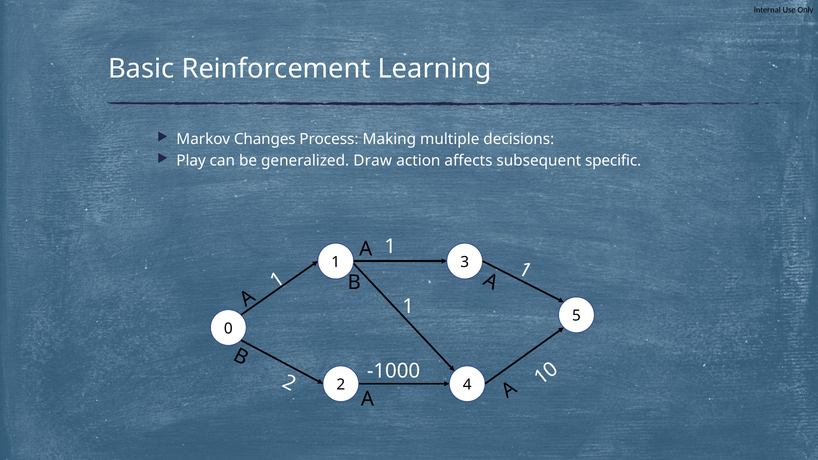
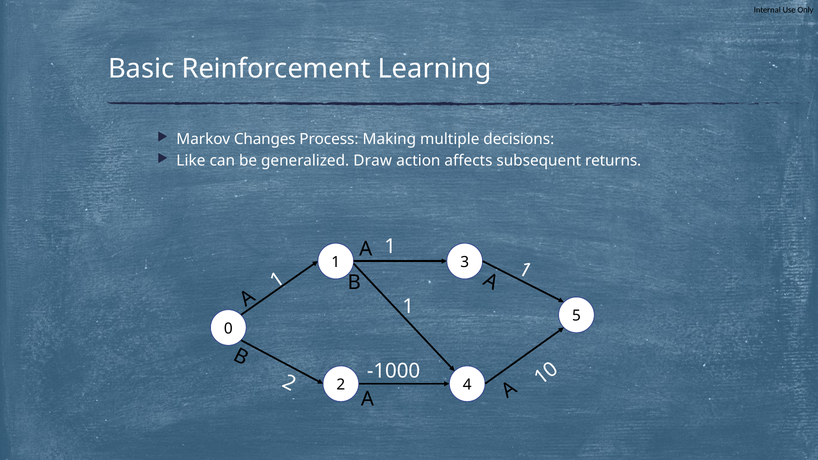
Play: Play -> Like (191, 161)
specific: specific -> returns (613, 161)
